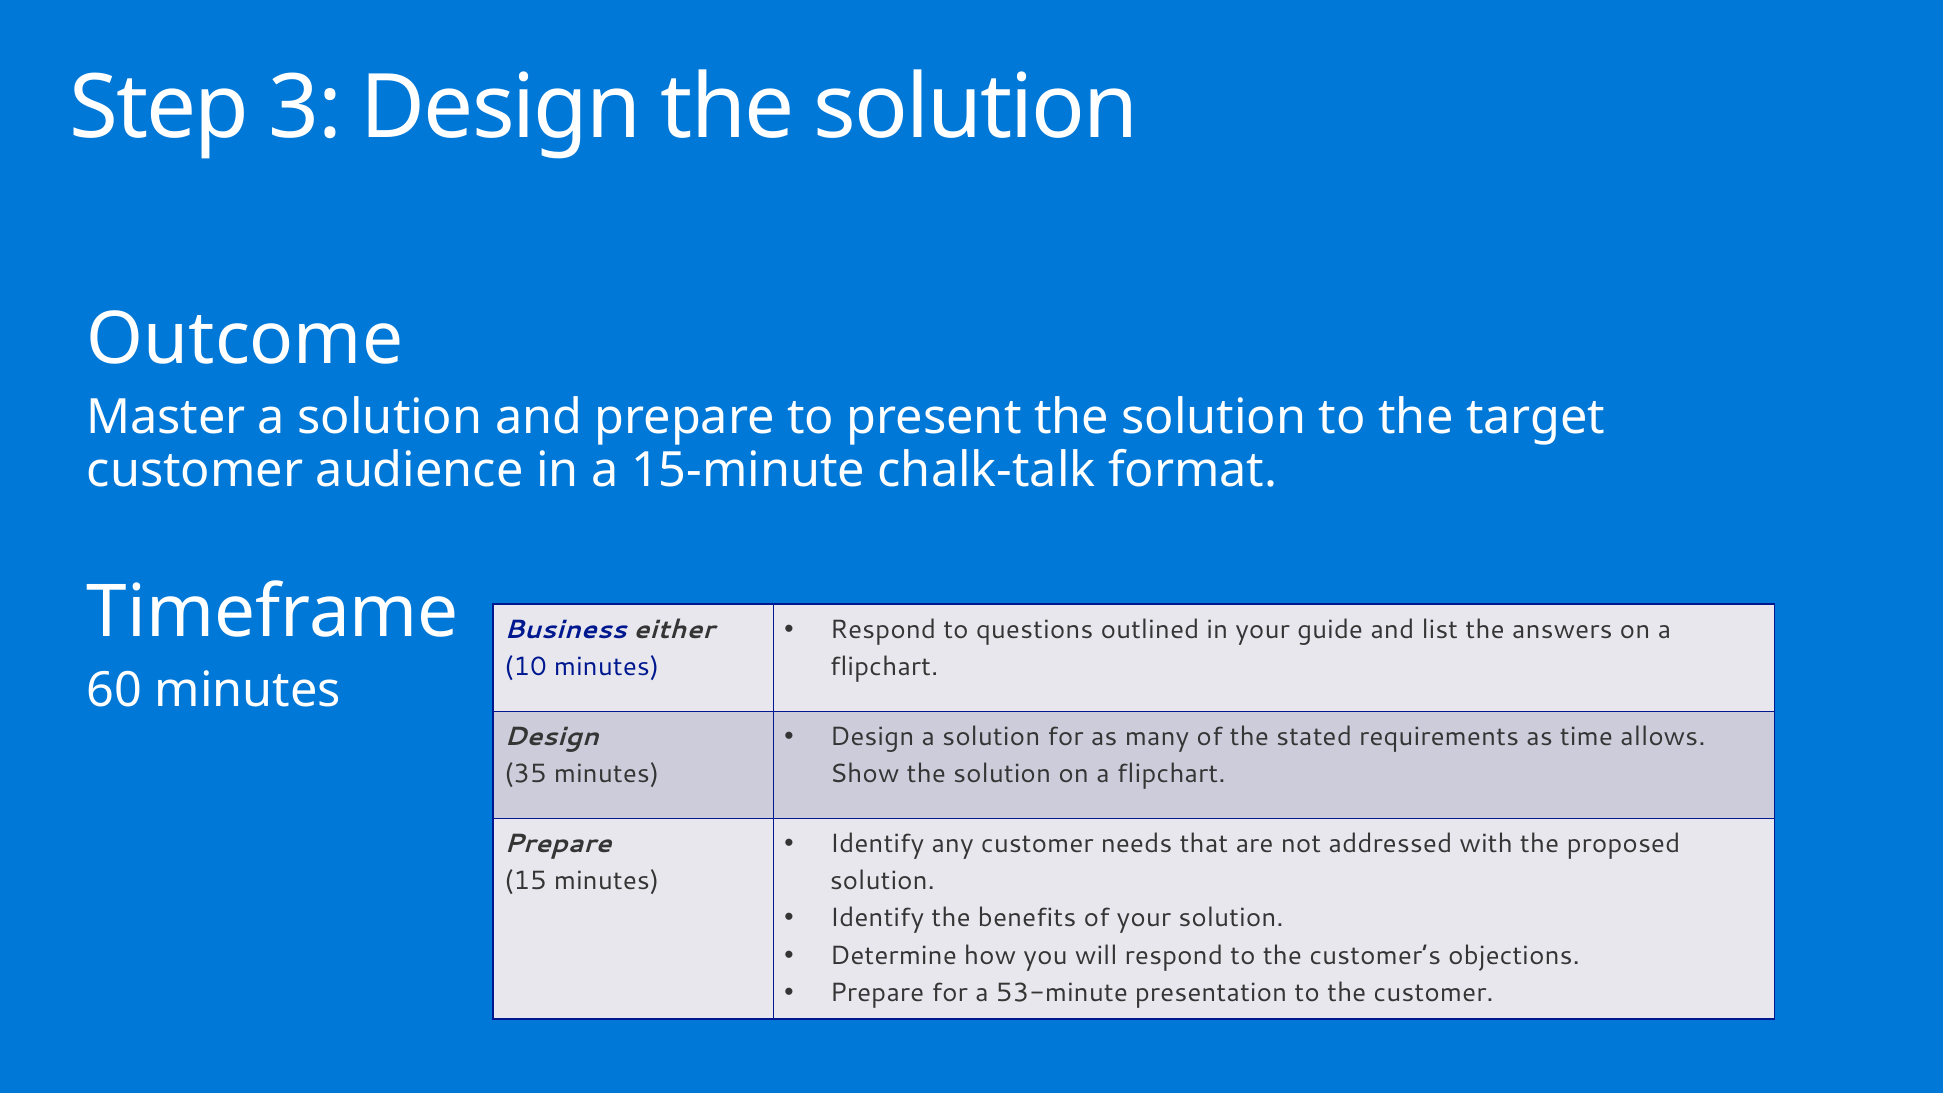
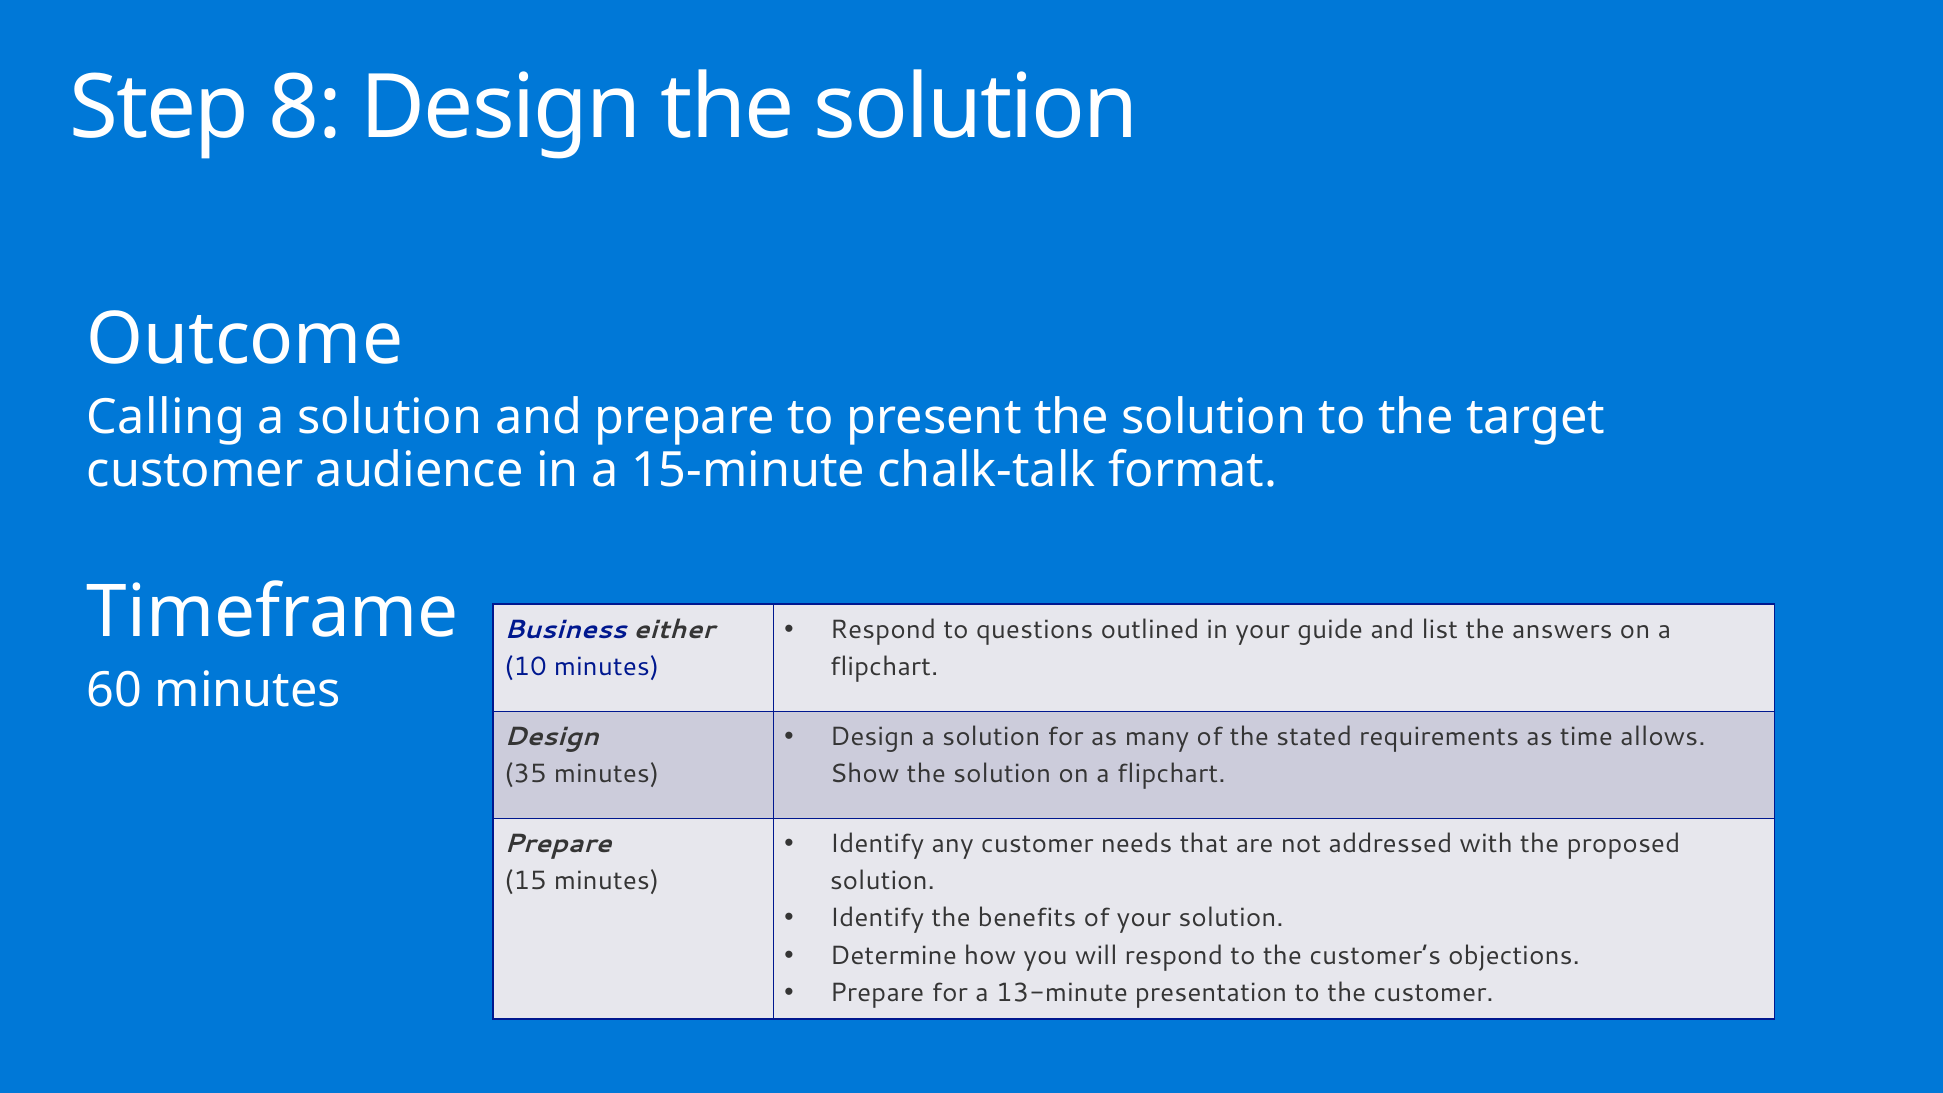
3: 3 -> 8 (306, 108)
Master: Master -> Calling (166, 418)
53-minute: 53-minute -> 13-minute (1062, 993)
